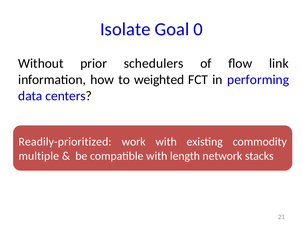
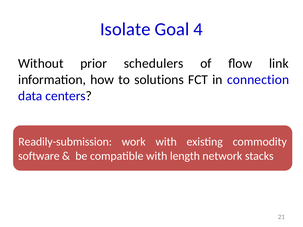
0: 0 -> 4 (198, 29)
weighted: weighted -> solutions (159, 80)
performing: performing -> connection (258, 80)
Readily-prioritized: Readily-prioritized -> Readily-submission (65, 142)
multiple: multiple -> software (39, 156)
